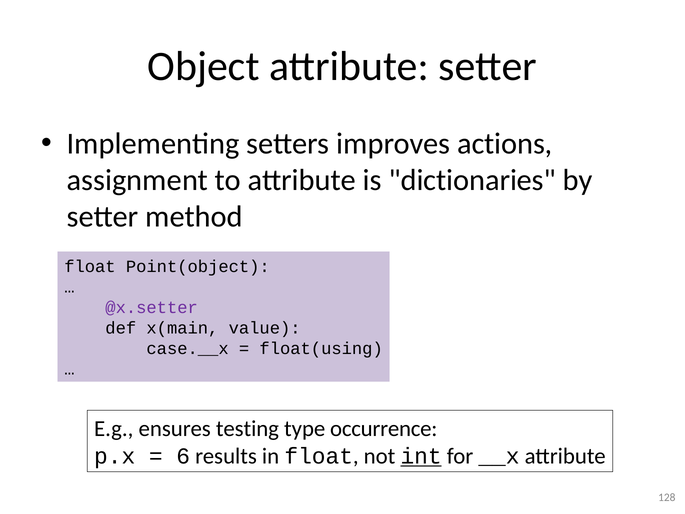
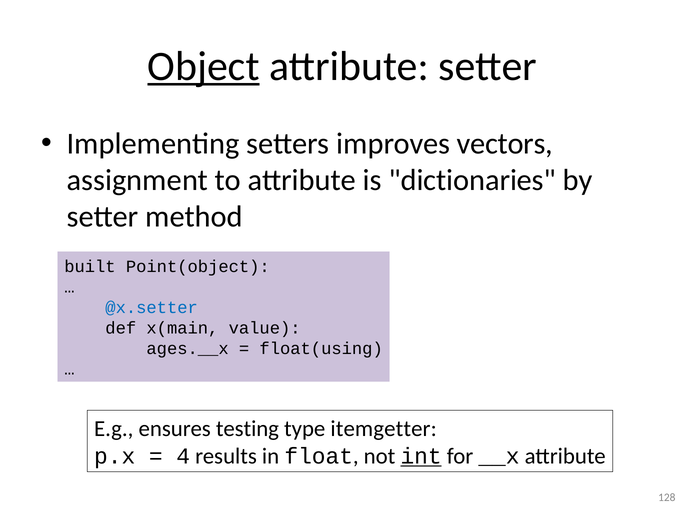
Object underline: none -> present (204, 66)
actions: actions -> vectors (505, 144)
float: float -> built (90, 266)
@x.setter colour: purple -> blue (152, 307)
case.__x: case.__x -> ages.__x (188, 348)
occurrence: occurrence -> itemgetter (384, 429)
6: 6 -> 4 (183, 456)
